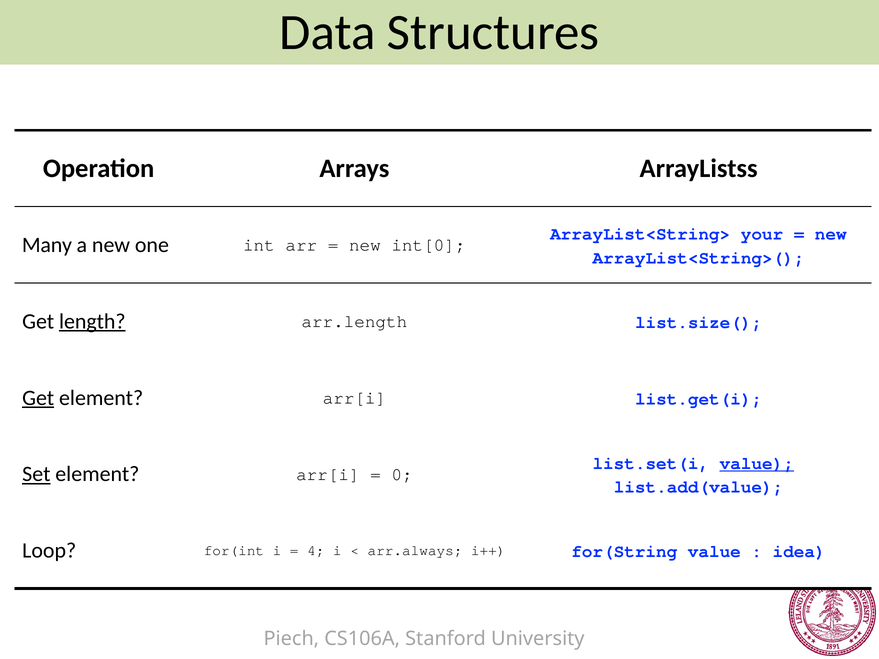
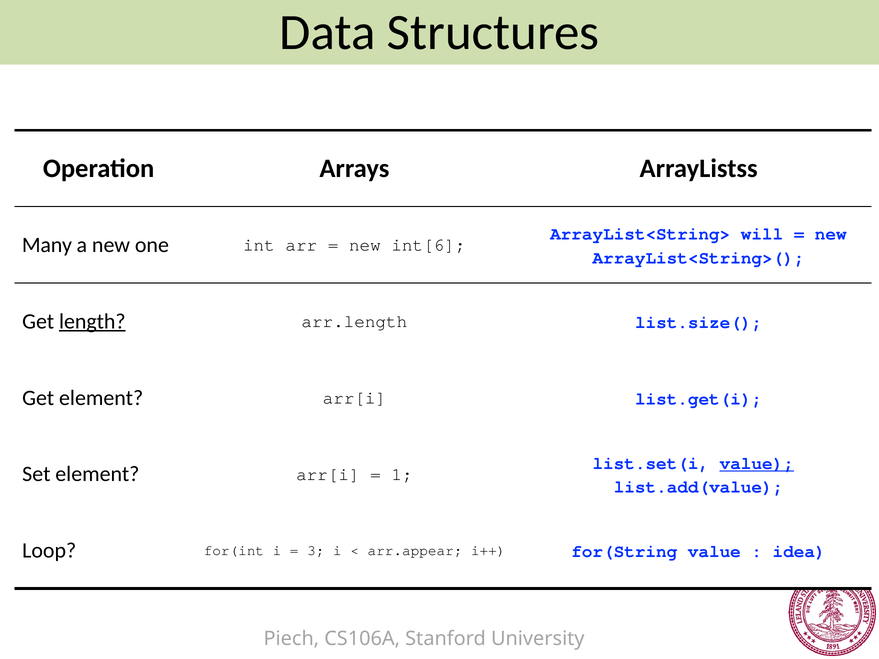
your: your -> will (762, 234)
int[0: int[0 -> int[6 (428, 245)
Get underline: present -> none (38, 398)
Set underline: present -> none (36, 474)
0: 0 -> 1 (402, 474)
4: 4 -> 3 (316, 551)
arr.always: arr.always -> arr.appear (415, 551)
